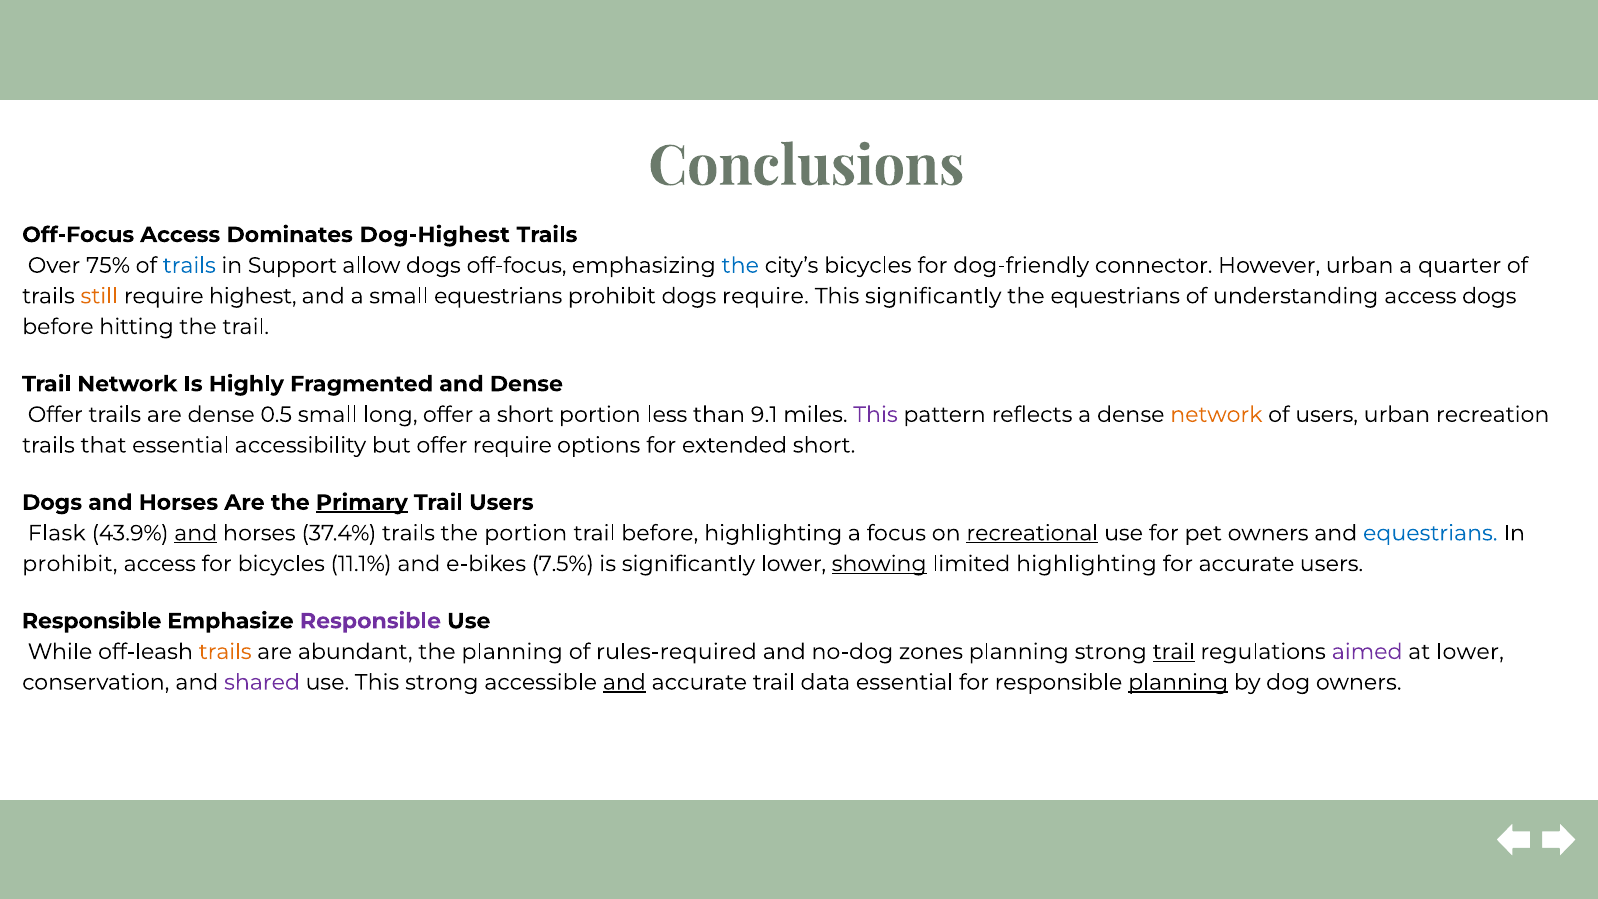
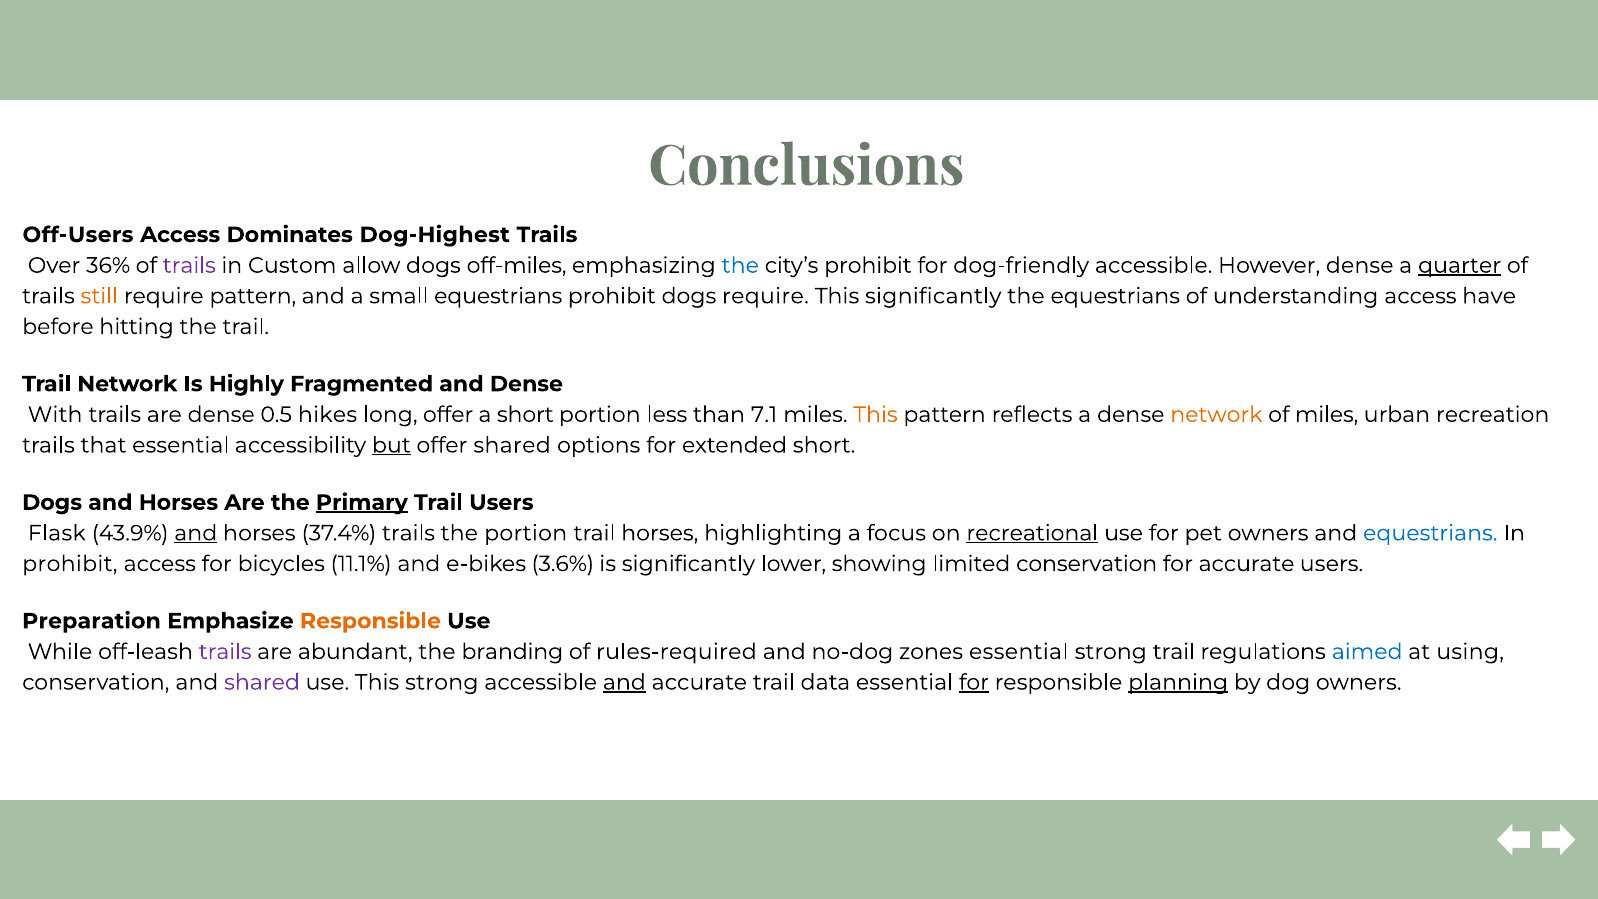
Off-Focus: Off-Focus -> Off-Users (78, 235)
75%: 75% -> 36% (108, 265)
trails colour: blue -> purple (189, 265)
Support: Support -> Custom (292, 265)
dogs off-focus: off-focus -> off-miles (517, 265)
city’s bicycles: bicycles -> prohibit (868, 265)
dog-friendly connector: connector -> accessible (1154, 265)
However urban: urban -> dense (1360, 265)
quarter underline: none -> present (1460, 265)
require highest: highest -> pattern (253, 296)
access dogs: dogs -> have (1489, 296)
Offer: Offer -> With (55, 415)
0.5 small: small -> hikes (328, 415)
9.1: 9.1 -> 7.1 (764, 415)
This colour: purple -> orange (876, 415)
of users: users -> miles (1327, 415)
but underline: none -> present (391, 445)
offer require: require -> shared (512, 445)
trail before: before -> horses (660, 533)
7.5%: 7.5% -> 3.6% (563, 564)
showing underline: present -> none (879, 564)
limited highlighting: highlighting -> conservation (1087, 564)
Responsible: Responsible -> Preparation (92, 621)
Responsible colour: purple -> orange (370, 621)
trails colour: orange -> purple (225, 652)
the planning: planning -> branding (512, 652)
zones planning: planning -> essential (1019, 652)
trail underline: present -> none (1174, 652)
aimed colour: purple -> blue (1367, 652)
at lower: lower -> using (1470, 652)
for underline: none -> present (974, 682)
